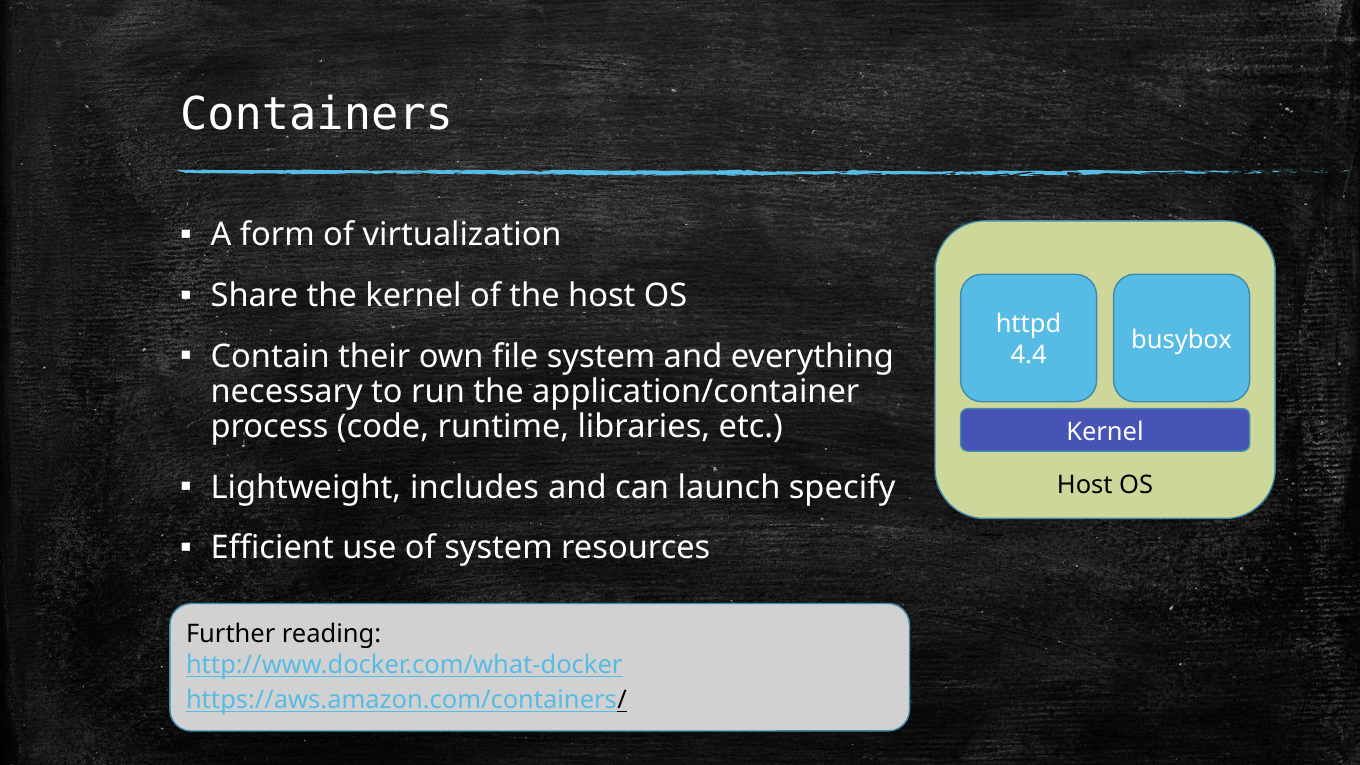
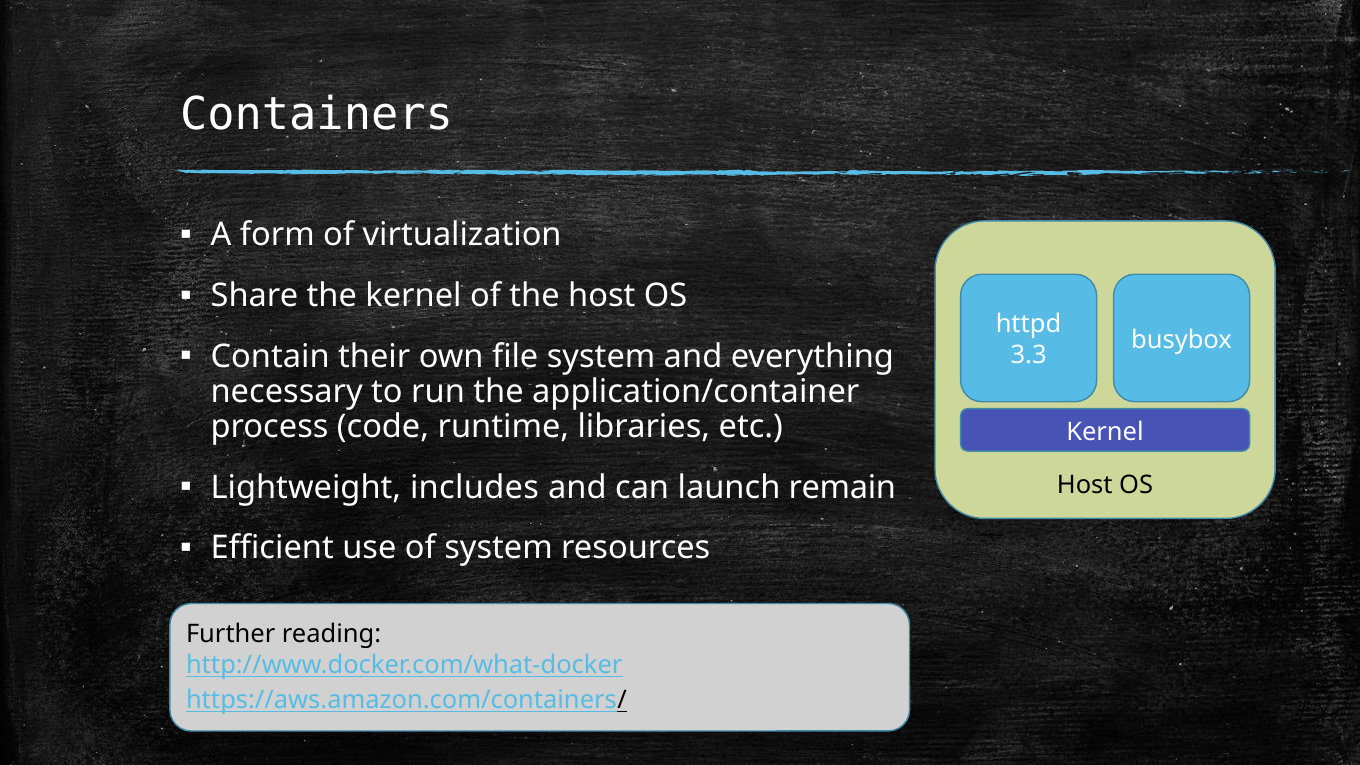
4.4: 4.4 -> 3.3 (1029, 355)
specify: specify -> remain (842, 488)
